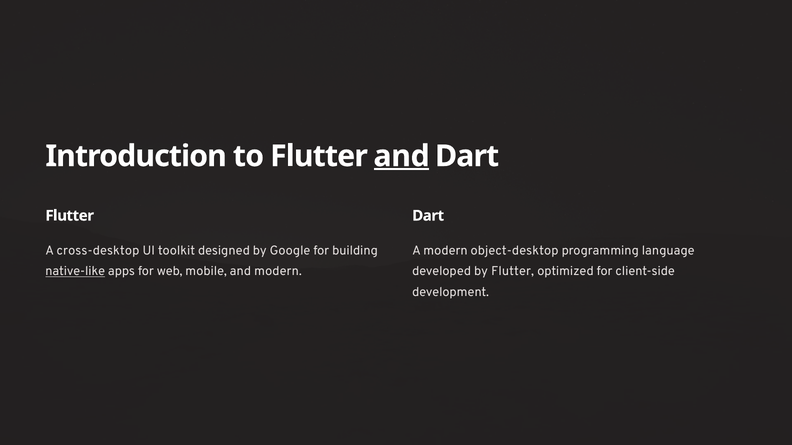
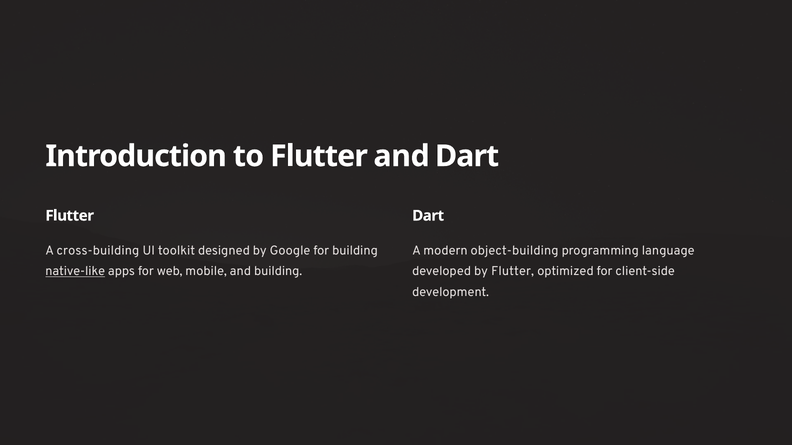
and underline: present -> none (402, 156)
cross-desktop: cross-desktop -> cross-building (98, 251)
object-desktop: object-desktop -> object-building (515, 251)
and modern: modern -> building (278, 272)
